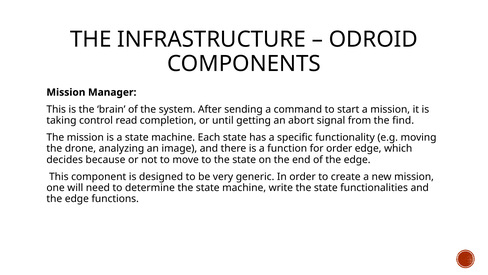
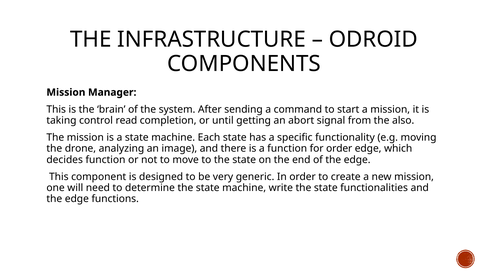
find: find -> also (403, 120)
decides because: because -> function (105, 159)
